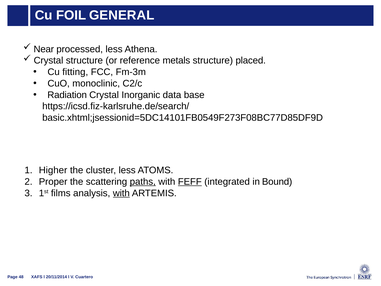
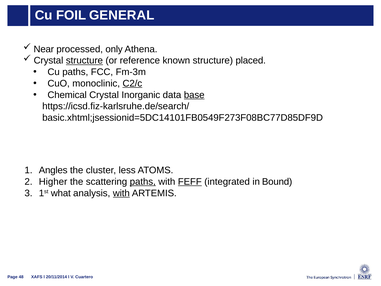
processed less: less -> only (114, 49)
structure underline: none -> present (84, 61)
metals: metals -> known (176, 61)
Cu fitting: fitting -> paths (75, 72)
C2/c underline: none -> present (132, 83)
Radiation: Radiation -> Chemical (67, 95)
base underline: none -> present (194, 95)
Higher: Higher -> Angles (53, 170)
Proper: Proper -> Higher (53, 182)
films: films -> what (61, 193)
